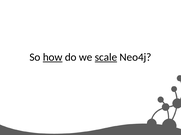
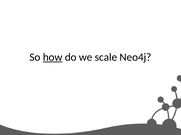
scale underline: present -> none (106, 57)
